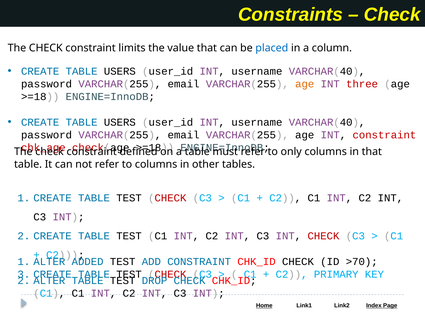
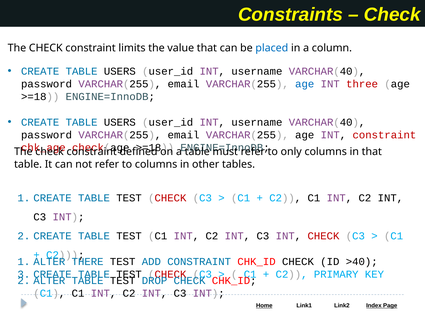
age colour: orange -> blue (305, 84)
ADDED: ADDED -> THERE (88, 262)
>70: >70 -> >40 (362, 262)
